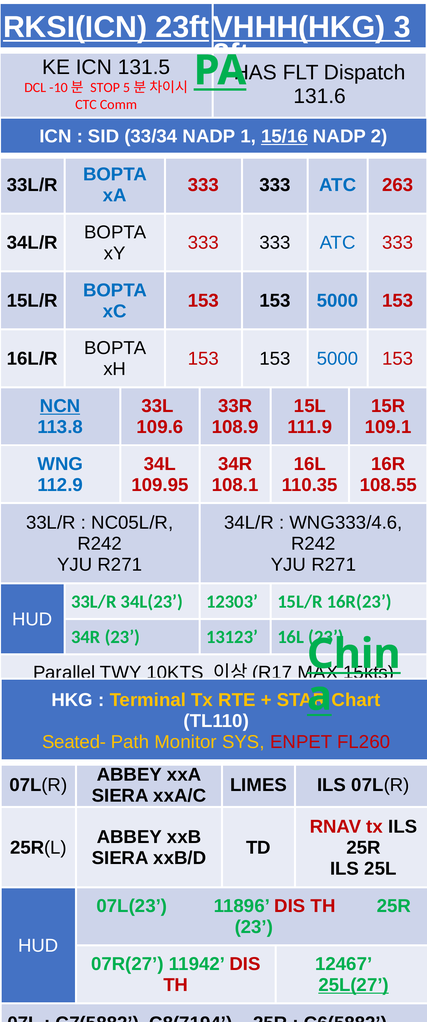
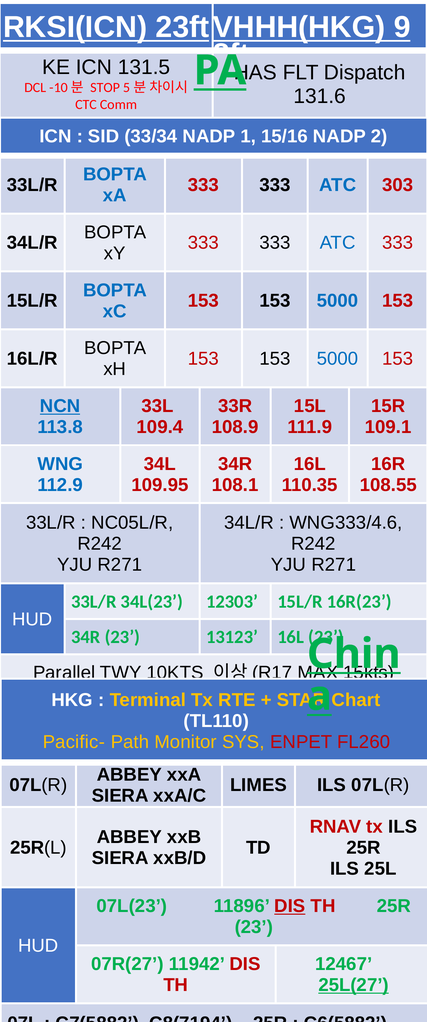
3: 3 -> 9 (402, 27)
15/16 underline: present -> none (284, 136)
263: 263 -> 303 (398, 185)
109.6: 109.6 -> 109.4 (160, 427)
Seated-: Seated- -> Pacific- (74, 742)
DIS underline: none -> present (290, 906)
